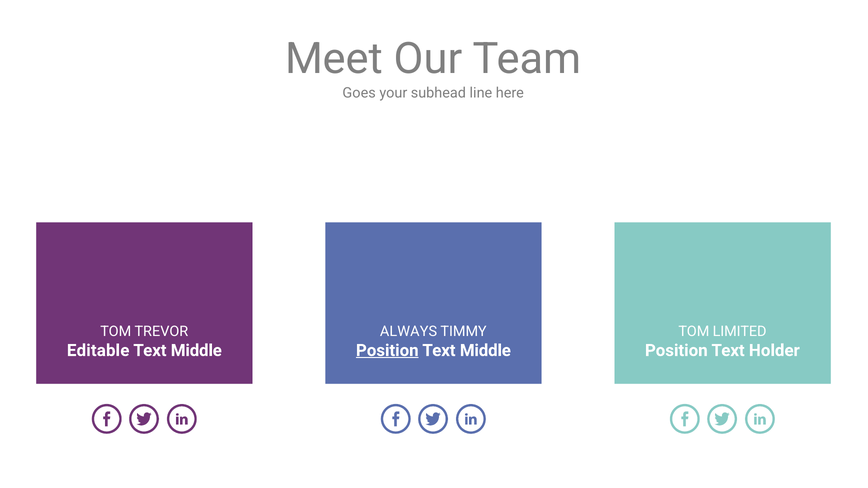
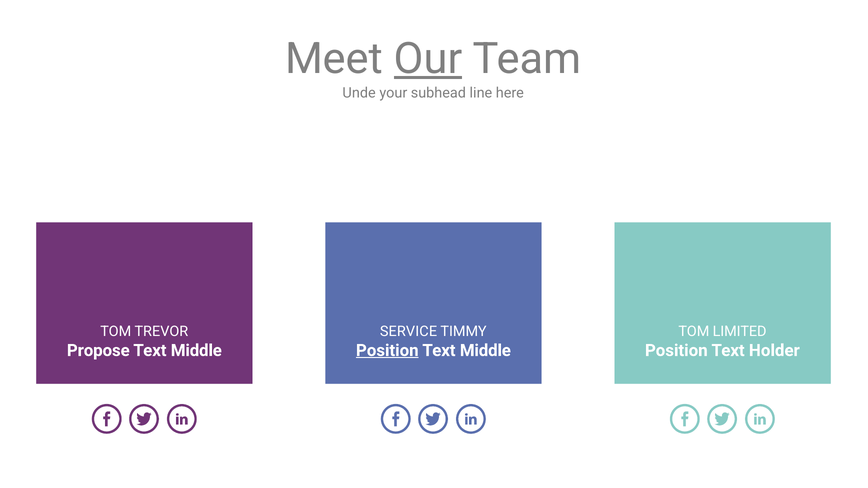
Our underline: none -> present (428, 59)
Goes: Goes -> Unde (359, 93)
ALWAYS: ALWAYS -> SERVICE (408, 332)
Editable: Editable -> Propose (98, 351)
